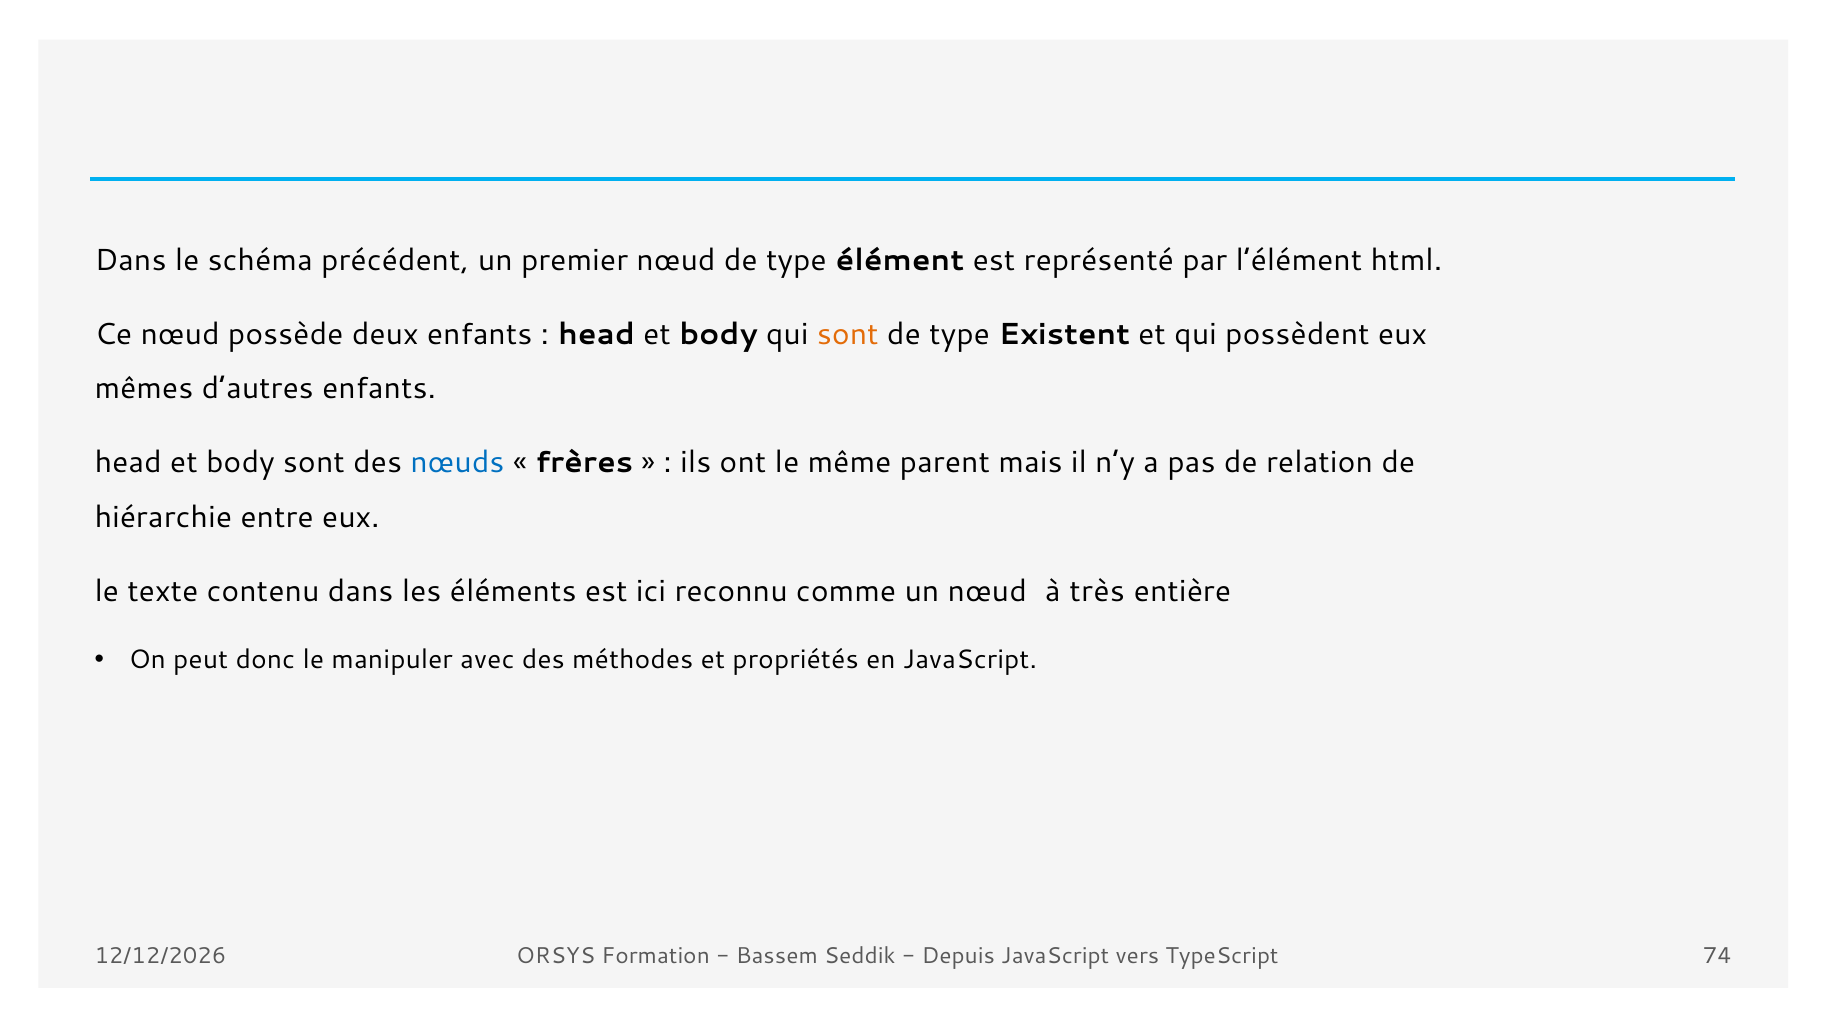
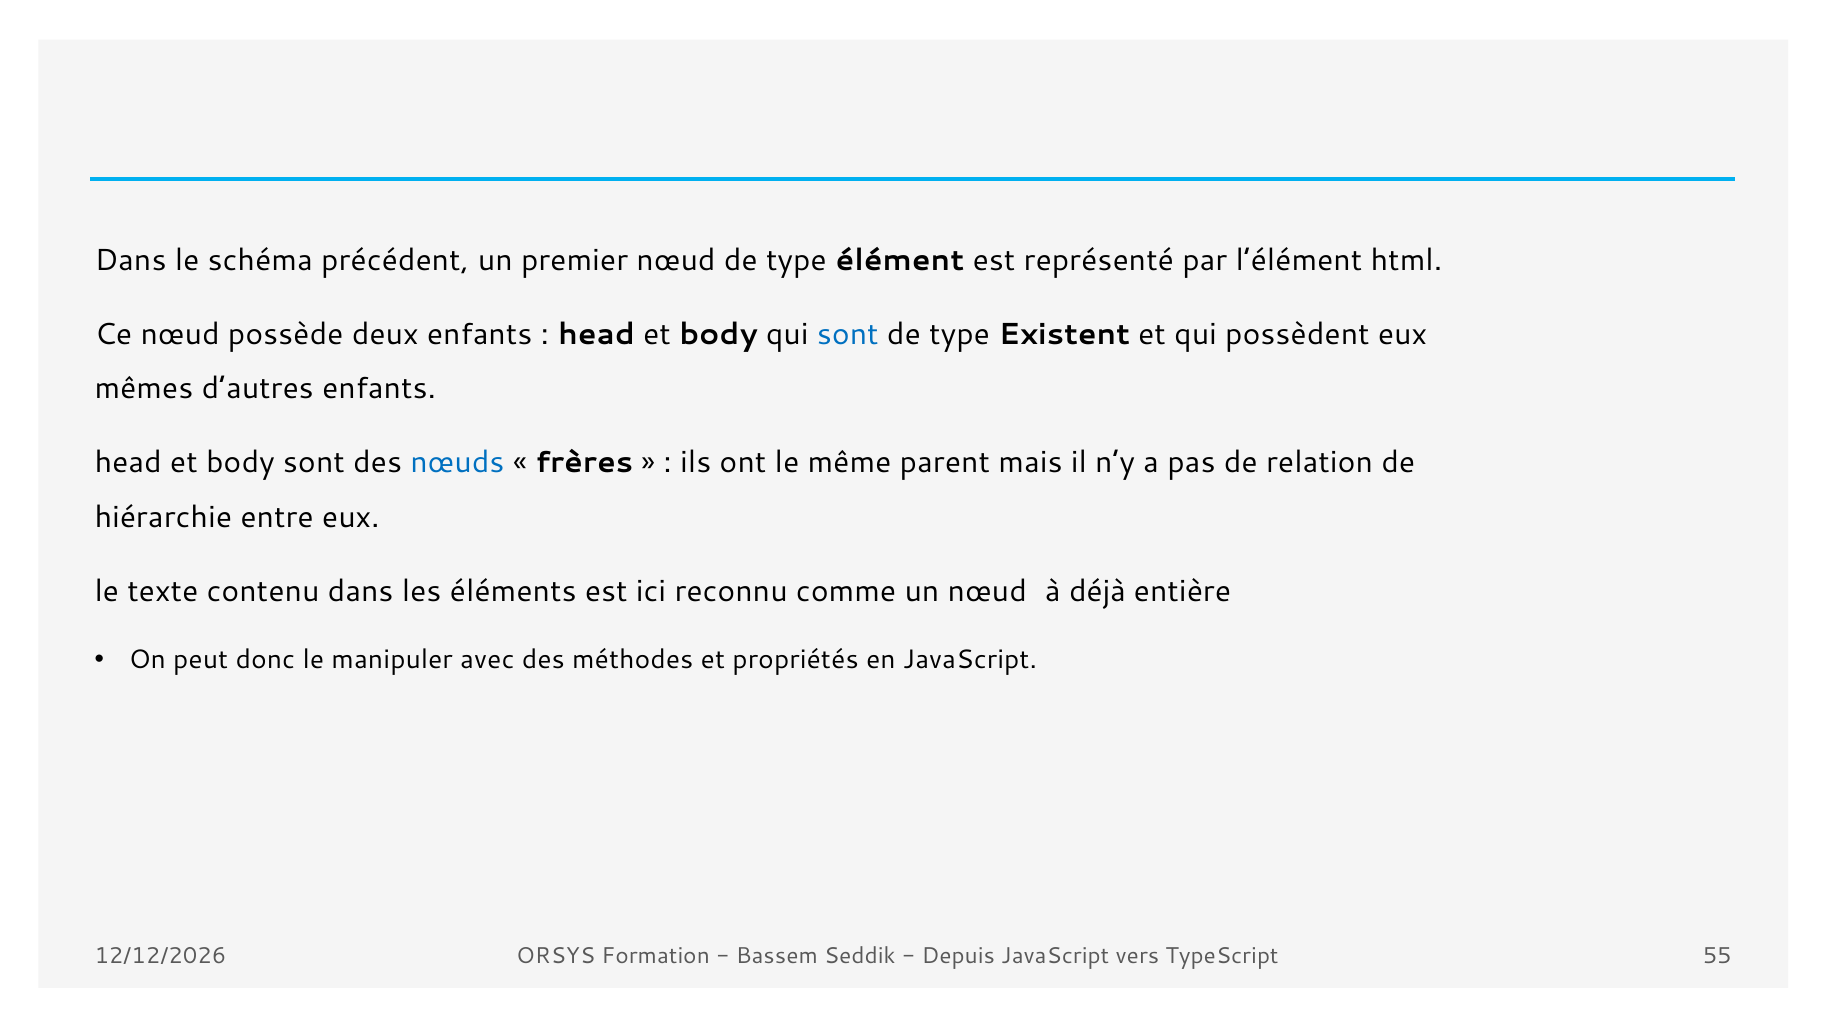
sont colour: orange -> blue (848, 334)
très: très -> déjà (1097, 591)
74: 74 -> 55 (1717, 956)
